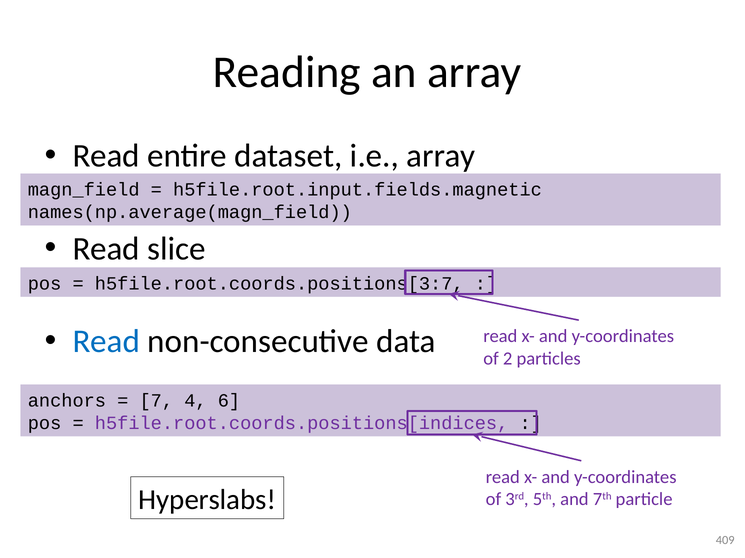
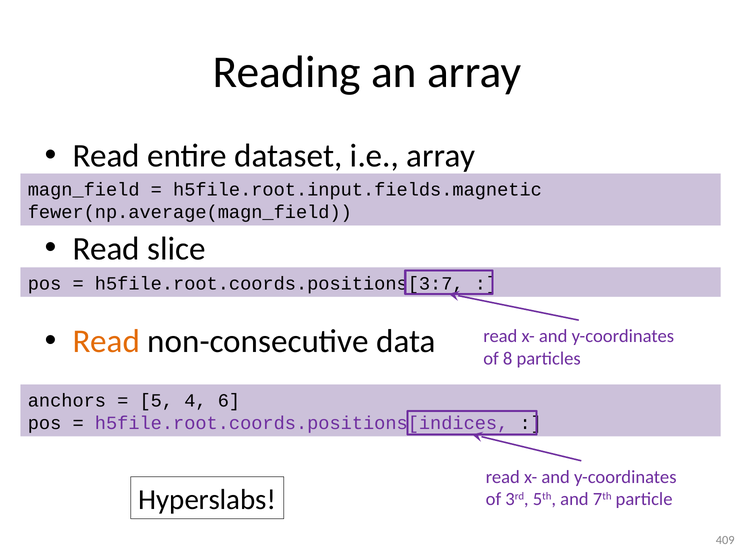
names(np.average(magn_field: names(np.average(magn_field -> fewer(np.average(magn_field (190, 212)
Read colour: blue -> orange (106, 342)
2: 2 -> 8 (508, 359)
7: 7 -> 5 (156, 401)
